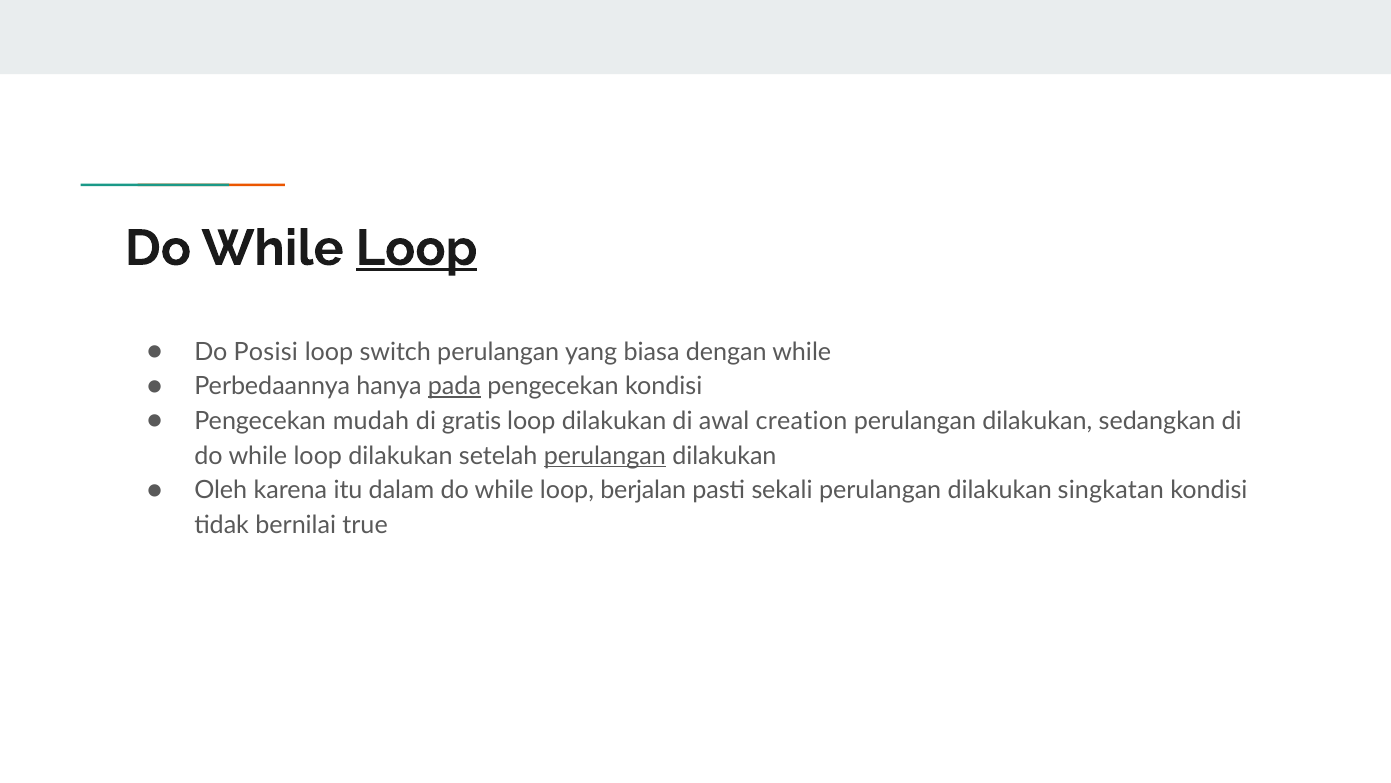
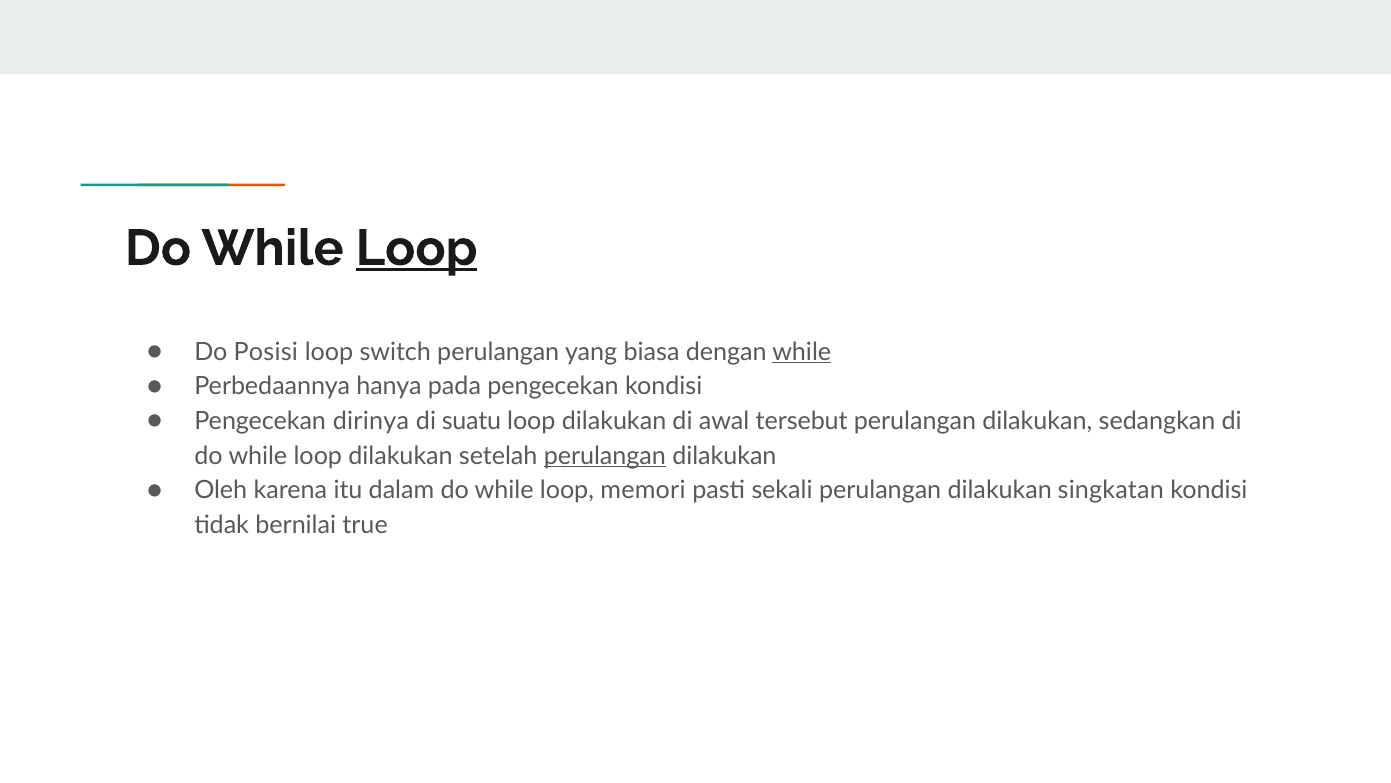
while underline: none -> present (802, 352)
pada underline: present -> none (454, 386)
mudah: mudah -> dirinya (371, 421)
gratis: gratis -> suatu (471, 421)
creation: creation -> tersebut (802, 421)
berjalan: berjalan -> memori (643, 490)
